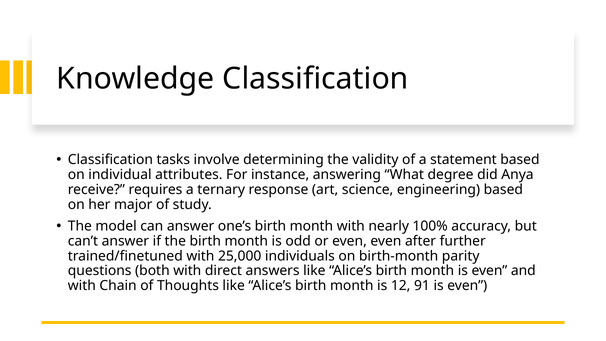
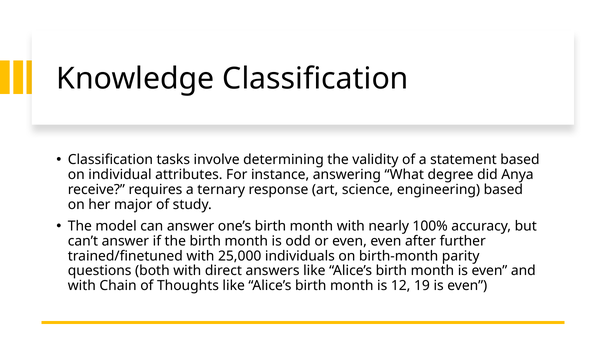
91: 91 -> 19 (422, 286)
